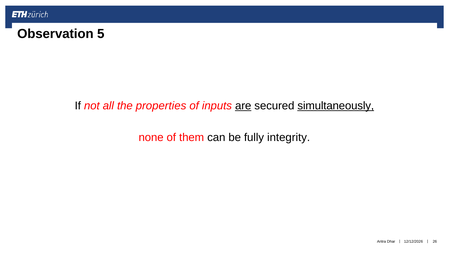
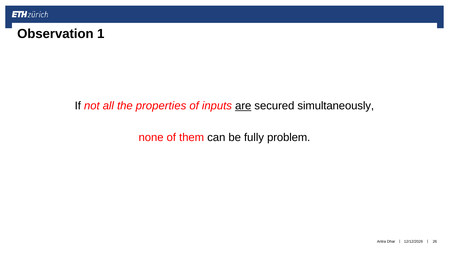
5: 5 -> 1 (101, 34)
simultaneously underline: present -> none (336, 106)
integrity: integrity -> problem (289, 137)
